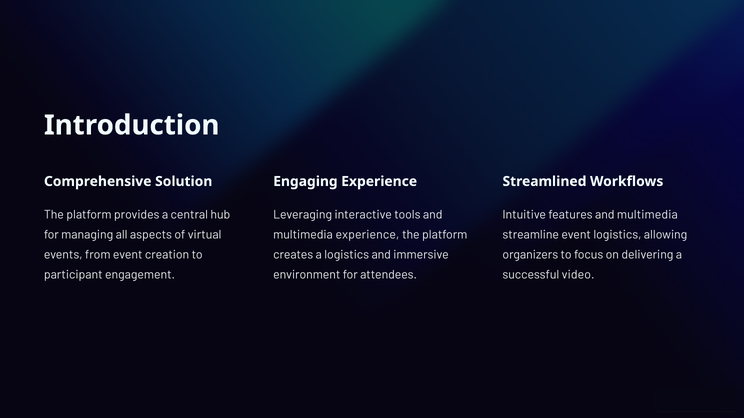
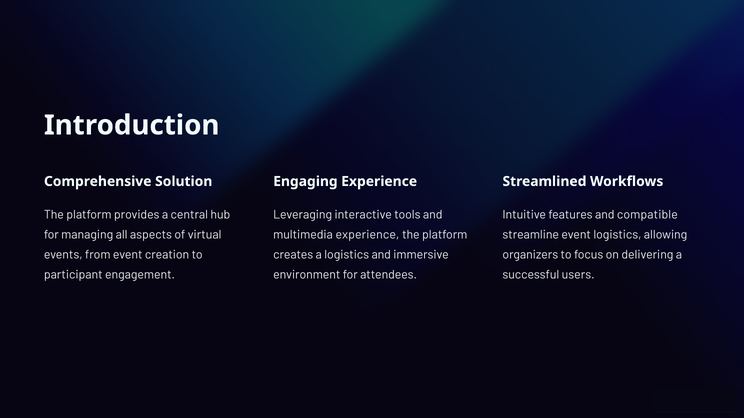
features and multimedia: multimedia -> compatible (647, 215)
video: video -> users (578, 275)
